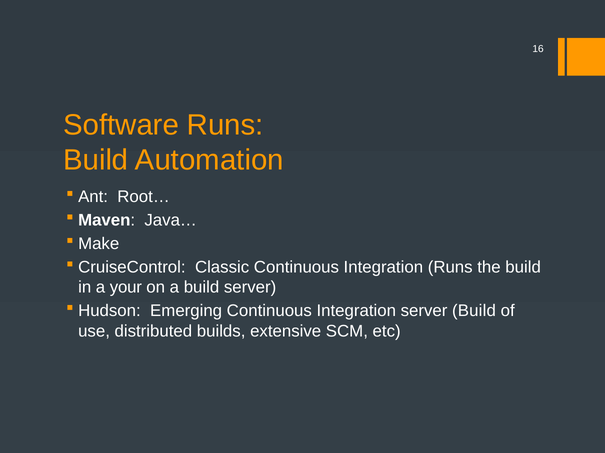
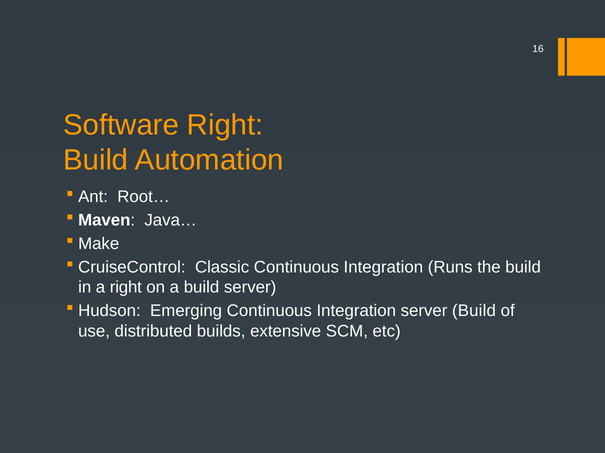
Software Runs: Runs -> Right (225, 125)
a your: your -> right (126, 288)
